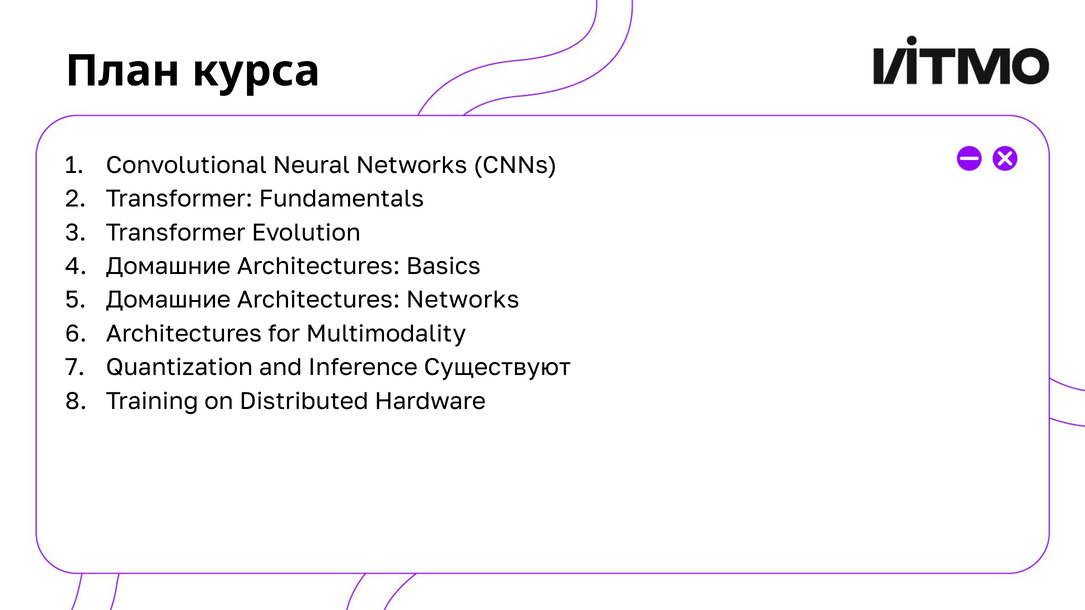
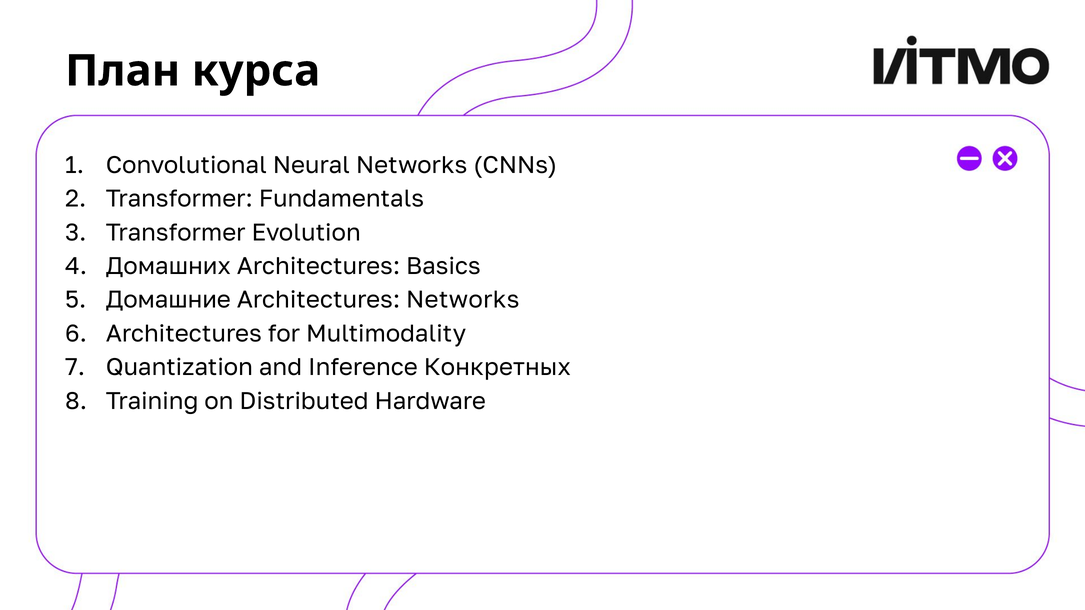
Домашние: Домашние -> Домашних (168, 266)
Существуют: Существуют -> Конкретных (497, 368)
